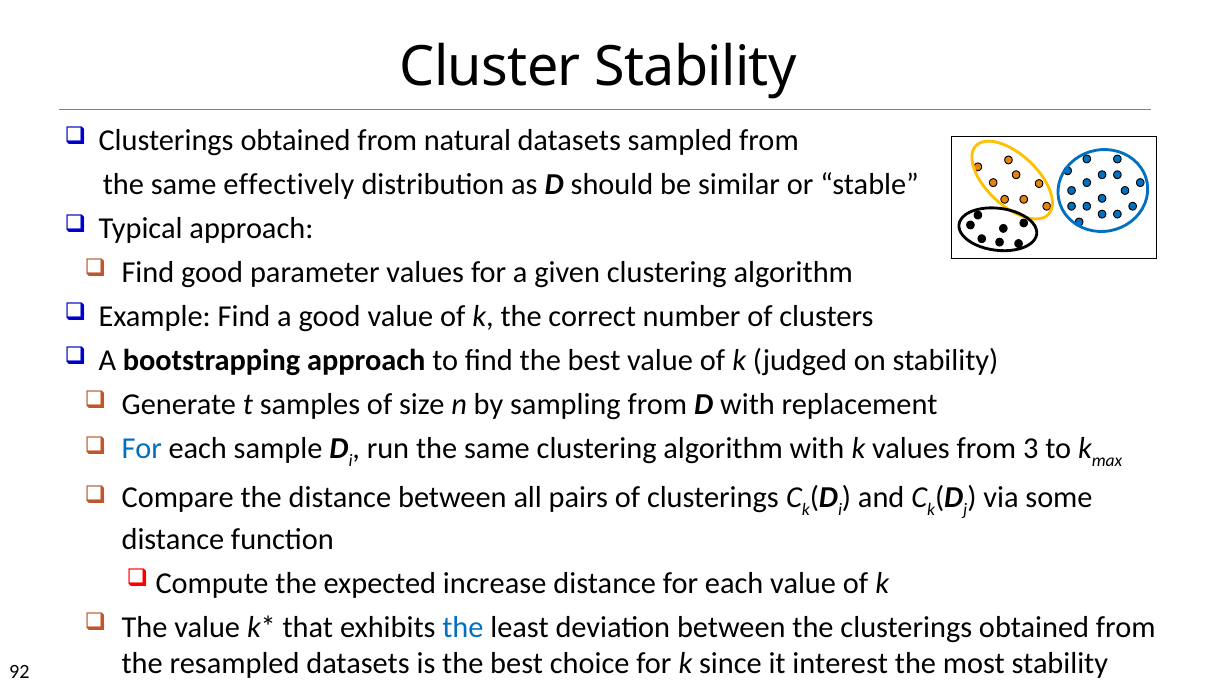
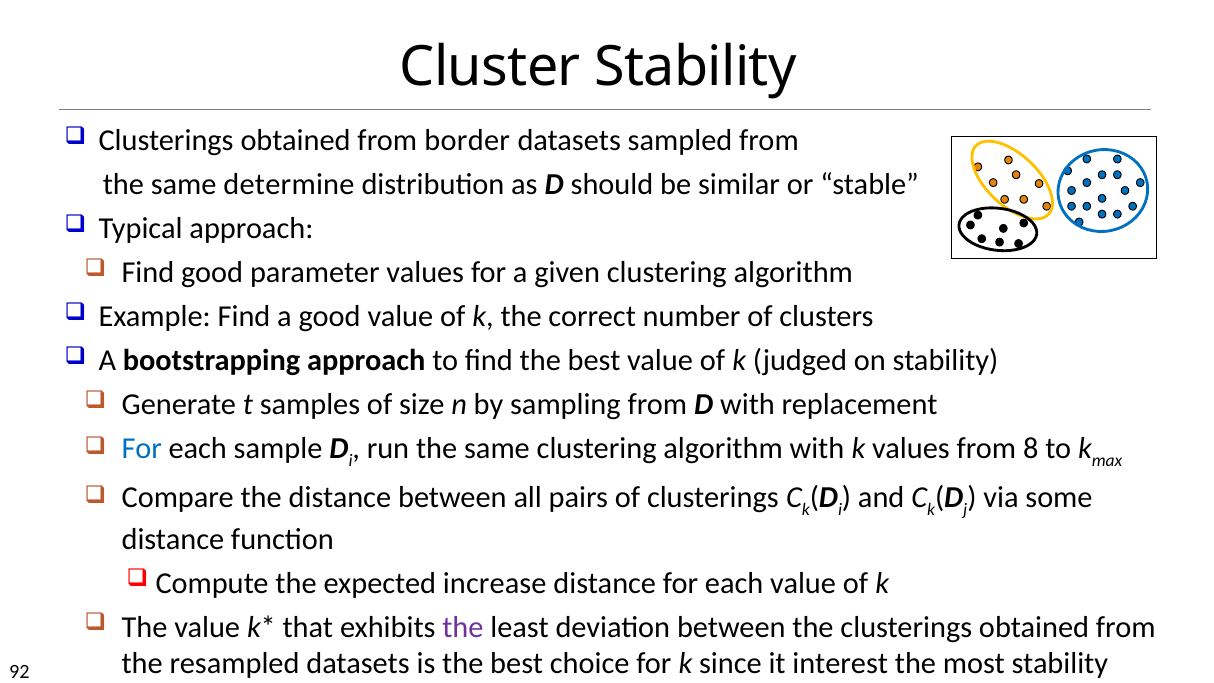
natural: natural -> border (467, 141)
effectively: effectively -> determine (289, 185)
3: 3 -> 8 (1031, 449)
the colour: blue -> purple (463, 627)
